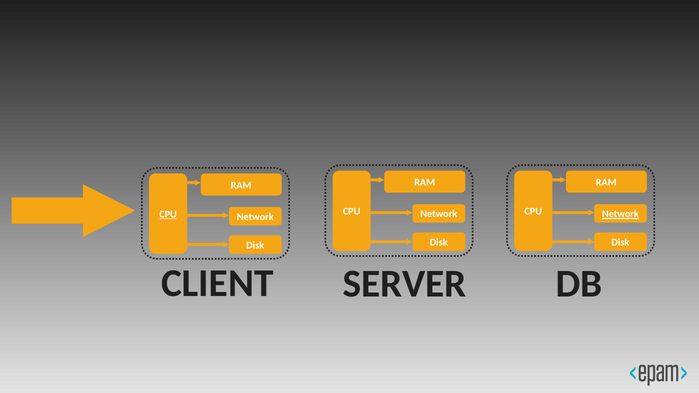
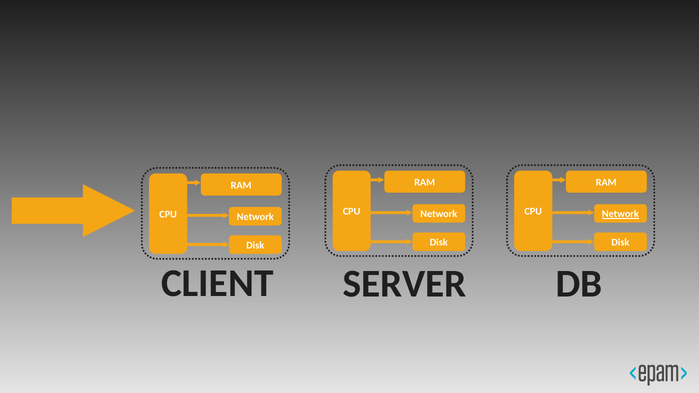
CPU underline: present -> none (168, 214)
